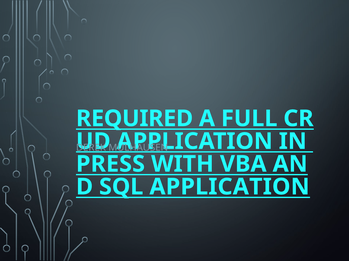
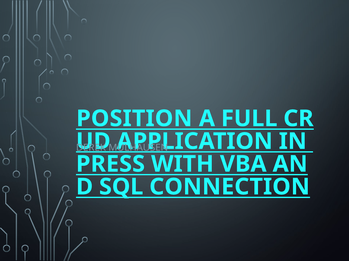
REQUIRED: REQUIRED -> POSITION (134, 119)
SQL APPLICATION: APPLICATION -> CONNECTION (230, 187)
